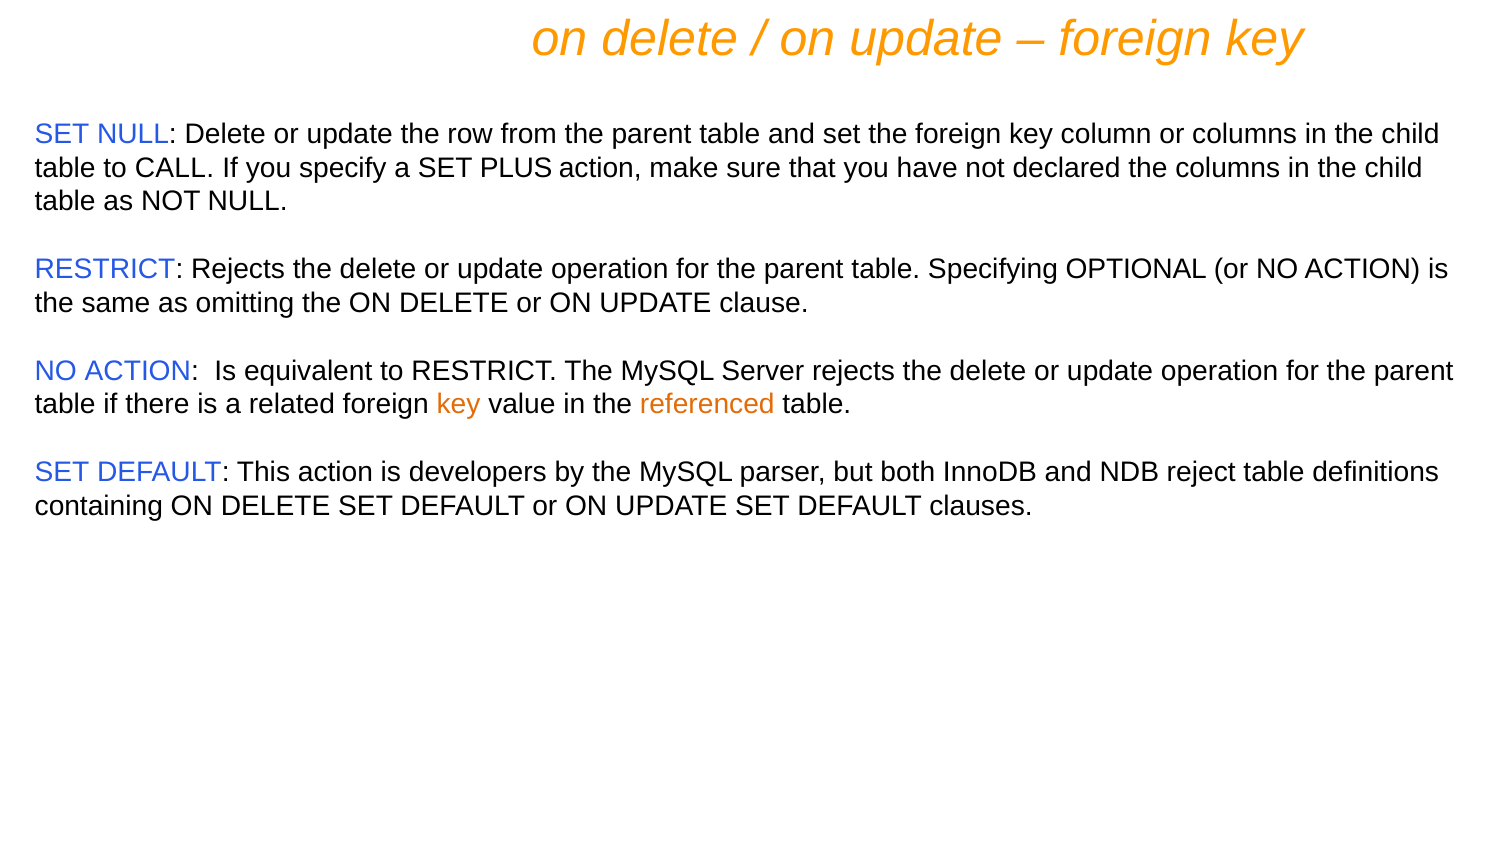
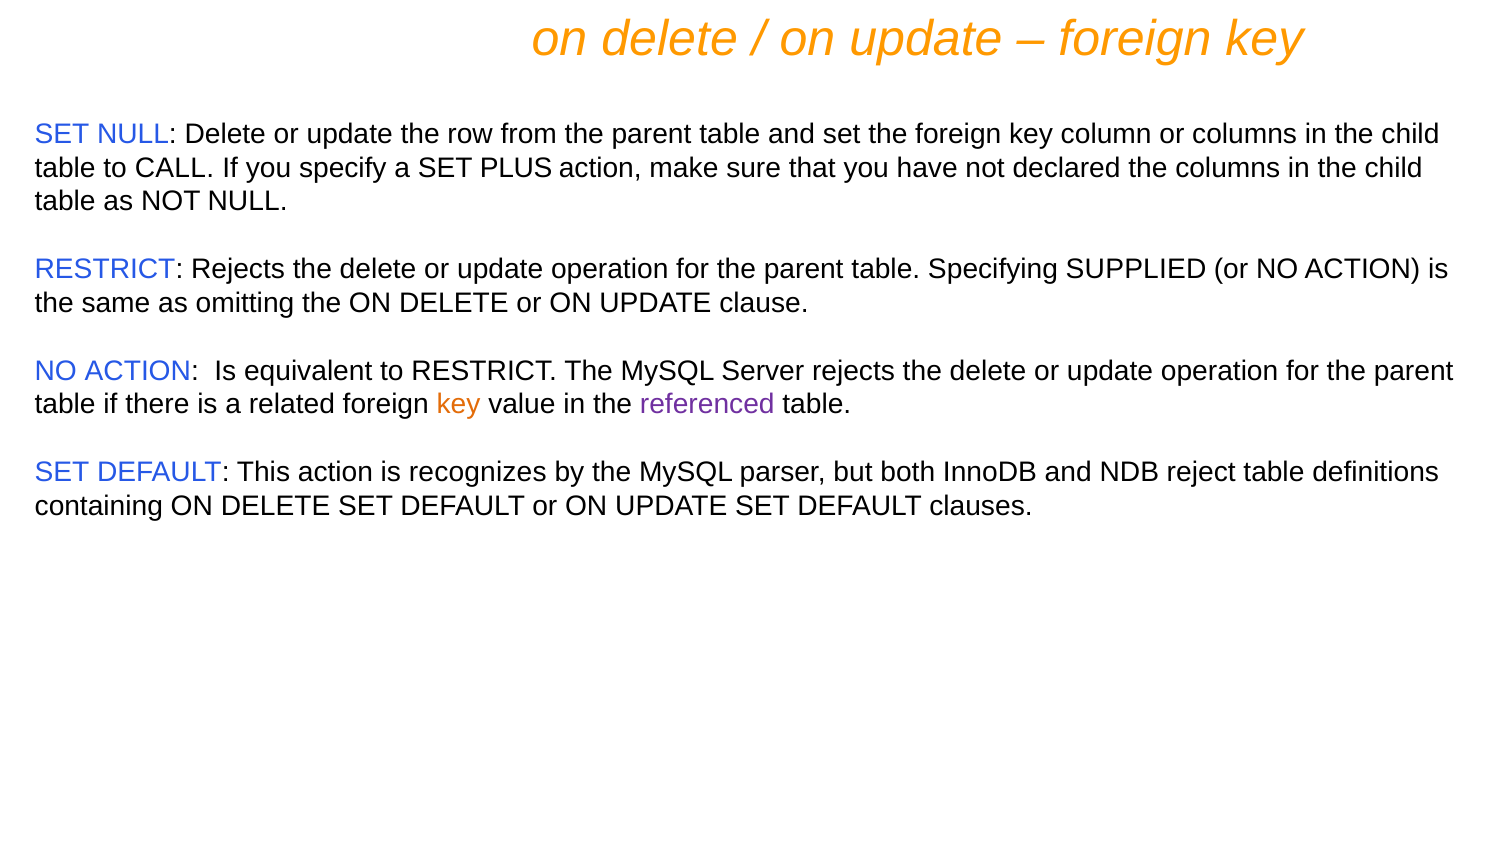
OPTIONAL: OPTIONAL -> SUPPLIED (1136, 269)
referenced colour: orange -> purple (707, 404)
developers: developers -> recognizes (478, 472)
